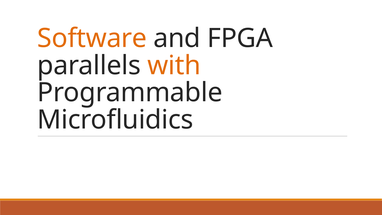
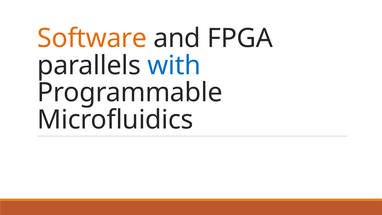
with colour: orange -> blue (174, 65)
